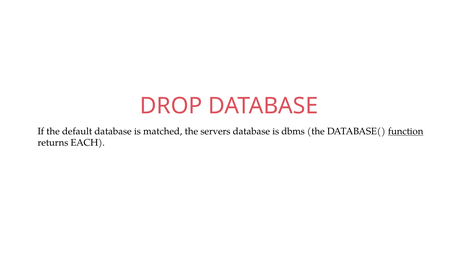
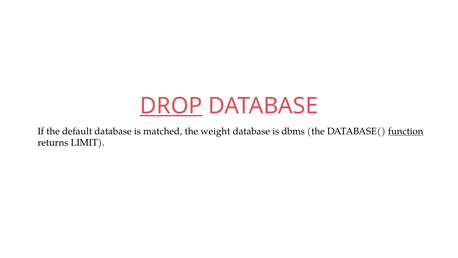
DROP underline: none -> present (171, 106)
servers: servers -> weight (215, 131)
EACH: EACH -> LIMIT (88, 143)
